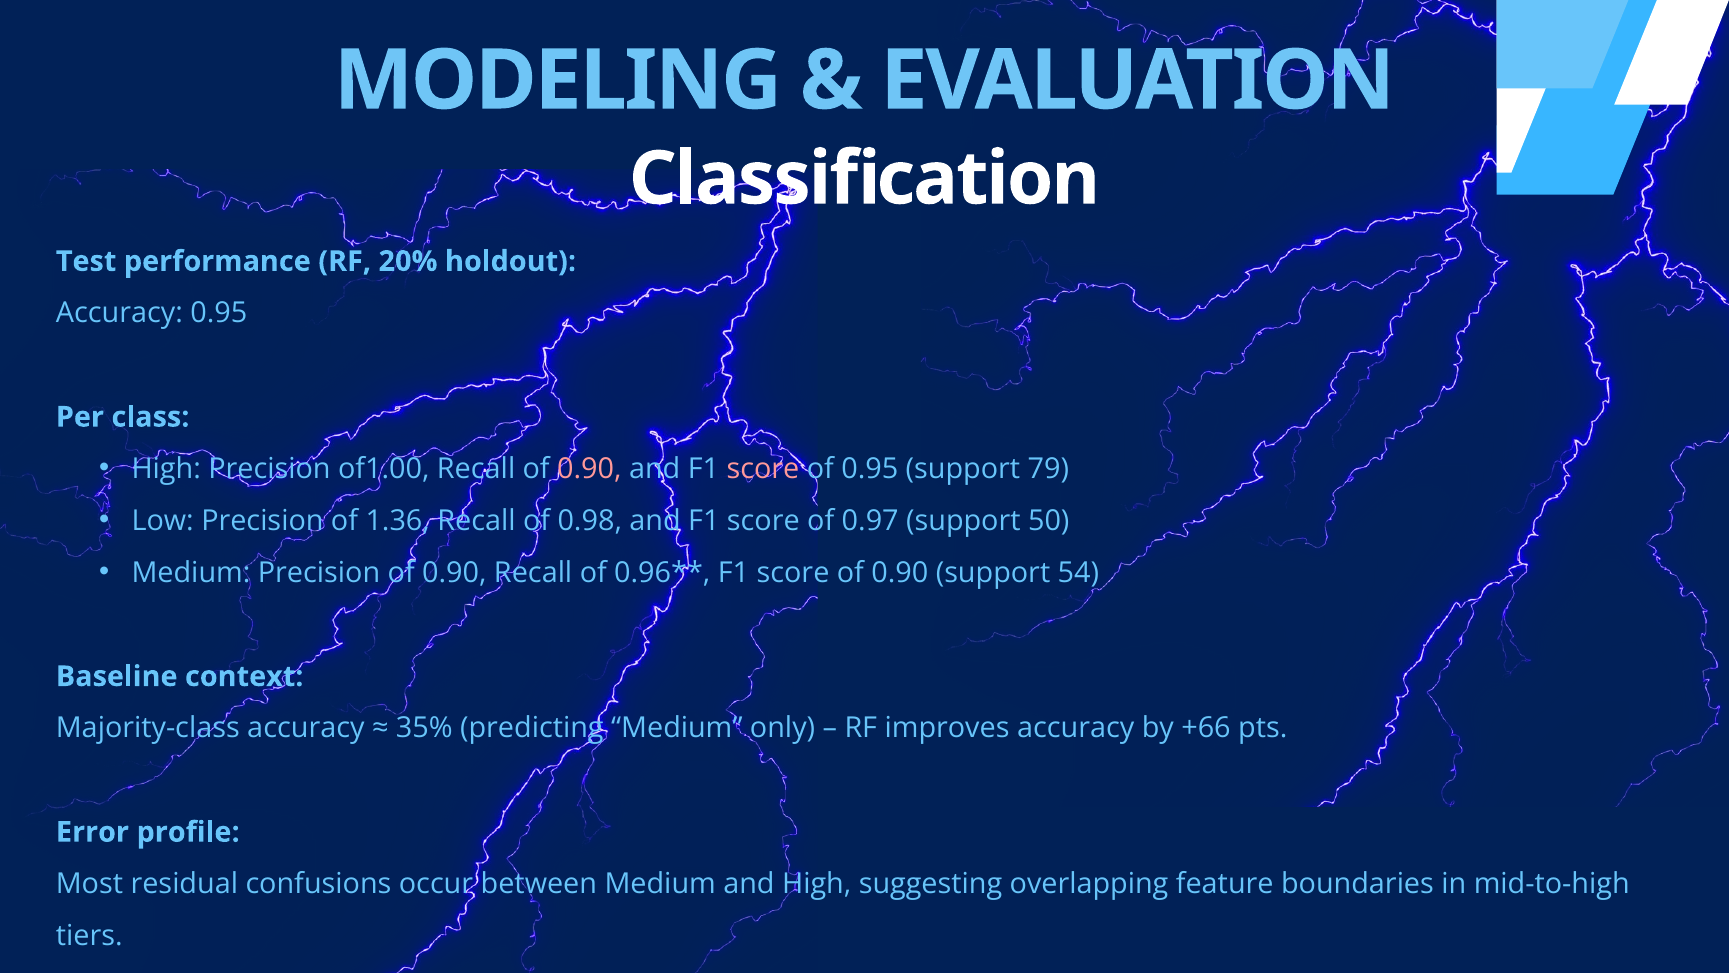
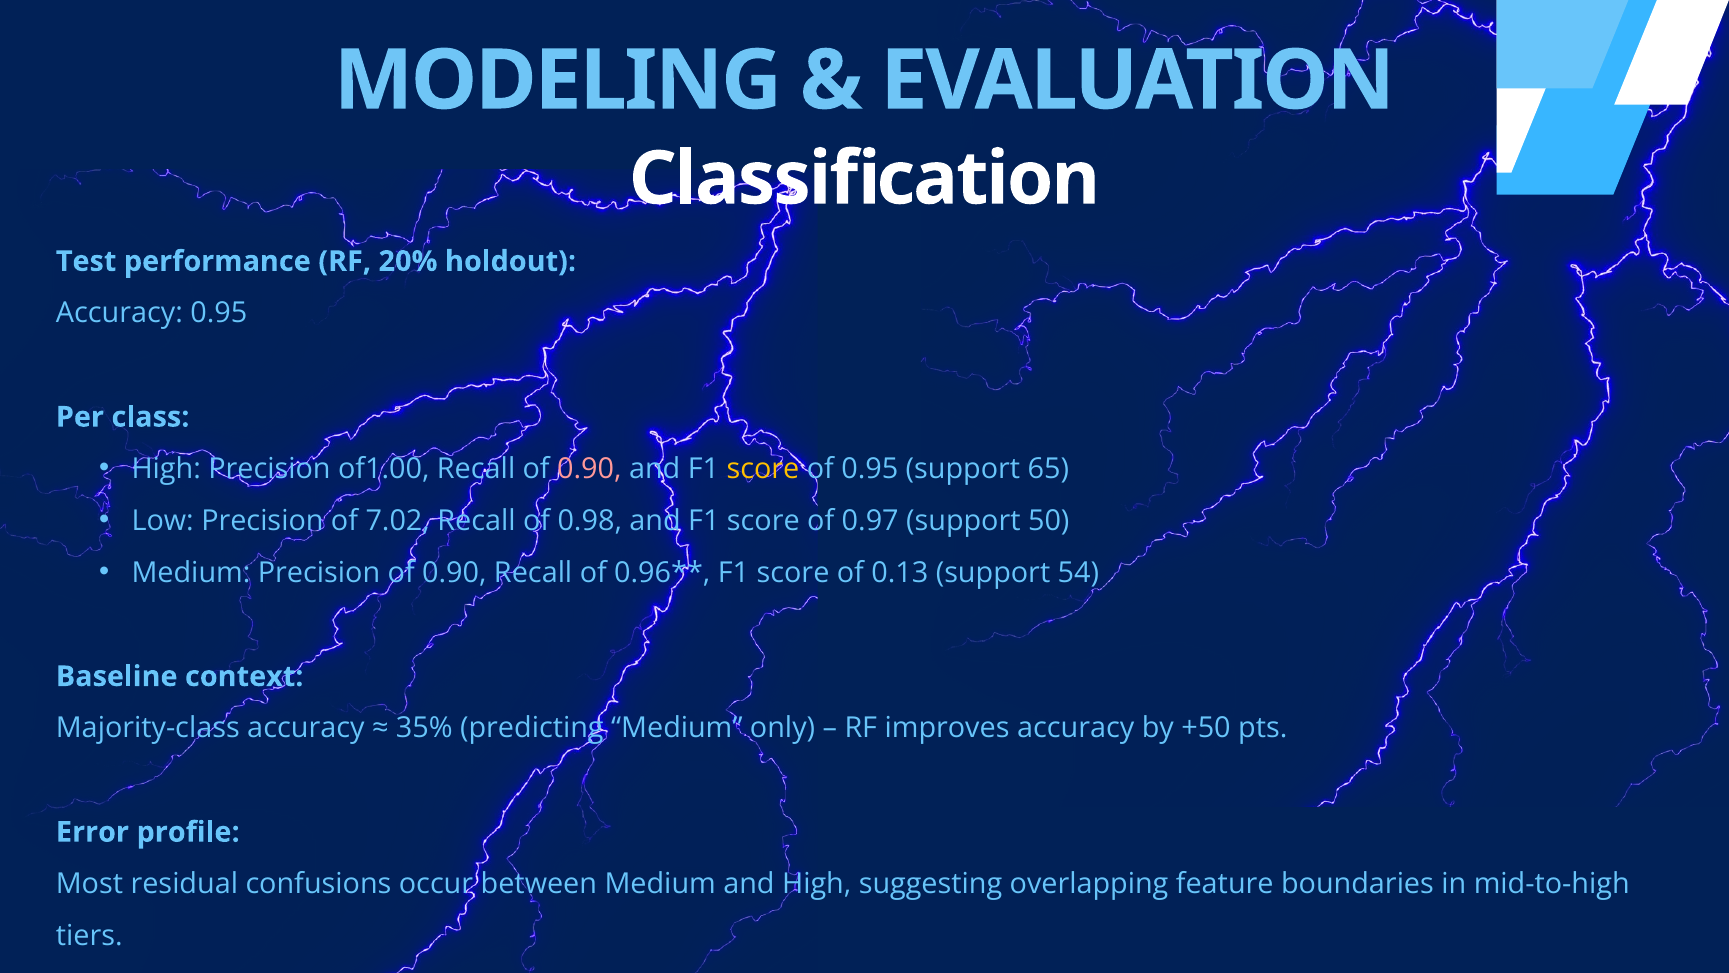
score colour: pink -> yellow (763, 469)
79: 79 -> 65 (1048, 469)
1.36: 1.36 -> 7.02 (398, 521)
score of 0.90: 0.90 -> 0.13 (900, 572)
+66: +66 -> +50 (1206, 728)
